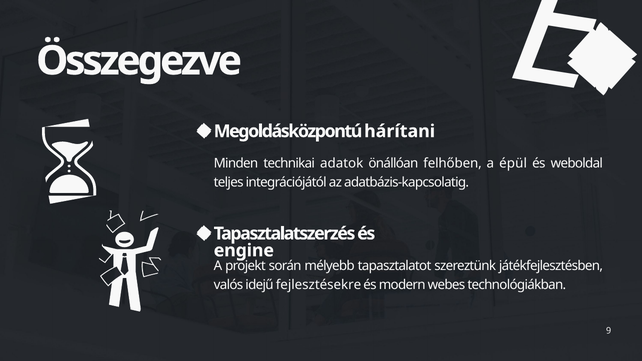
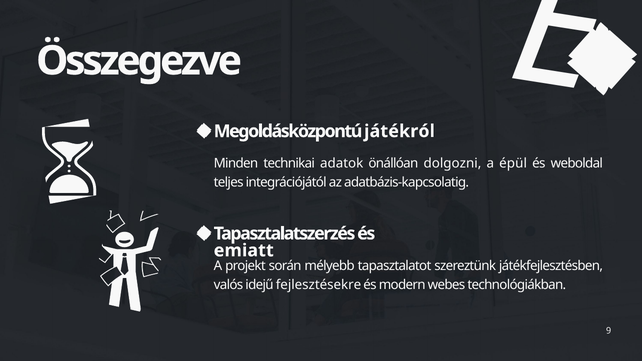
hárítani: hárítani -> játékról (400, 131)
felhőben: felhőben -> dolgozni (452, 164)
engine: engine -> emiatt (244, 251)
